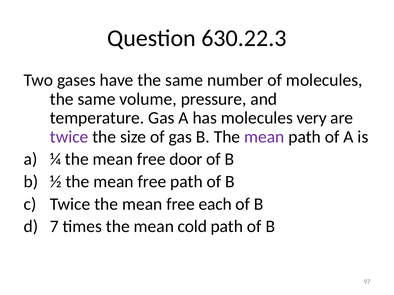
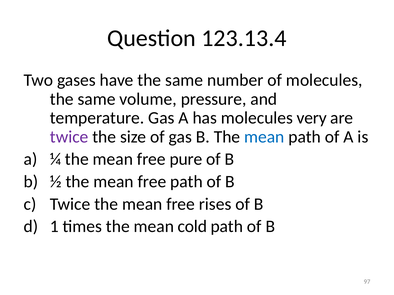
630.22.3: 630.22.3 -> 123.13.4 (244, 38)
mean colour: purple -> blue (264, 137)
door: door -> pure (186, 159)
each: each -> rises (215, 204)
7: 7 -> 1 (54, 227)
